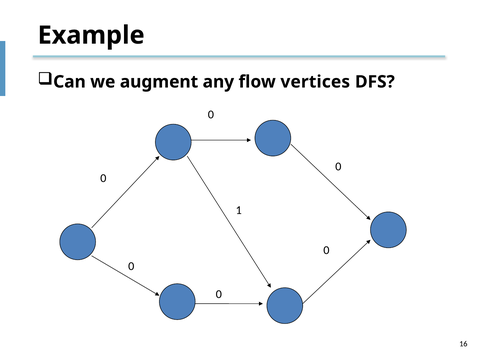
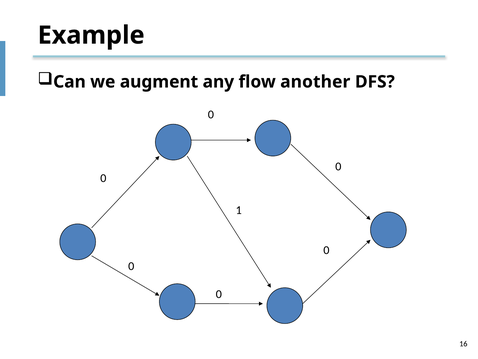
vertices: vertices -> another (315, 82)
